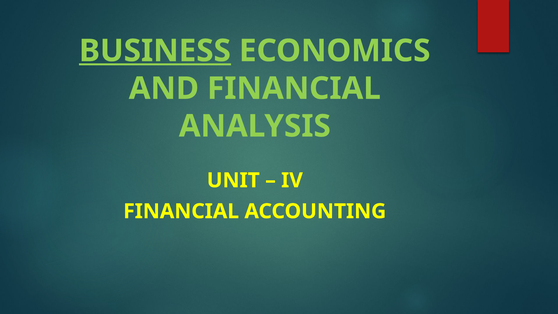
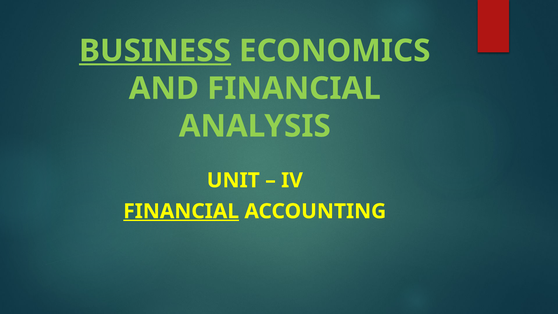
FINANCIAL underline: none -> present (181, 211)
